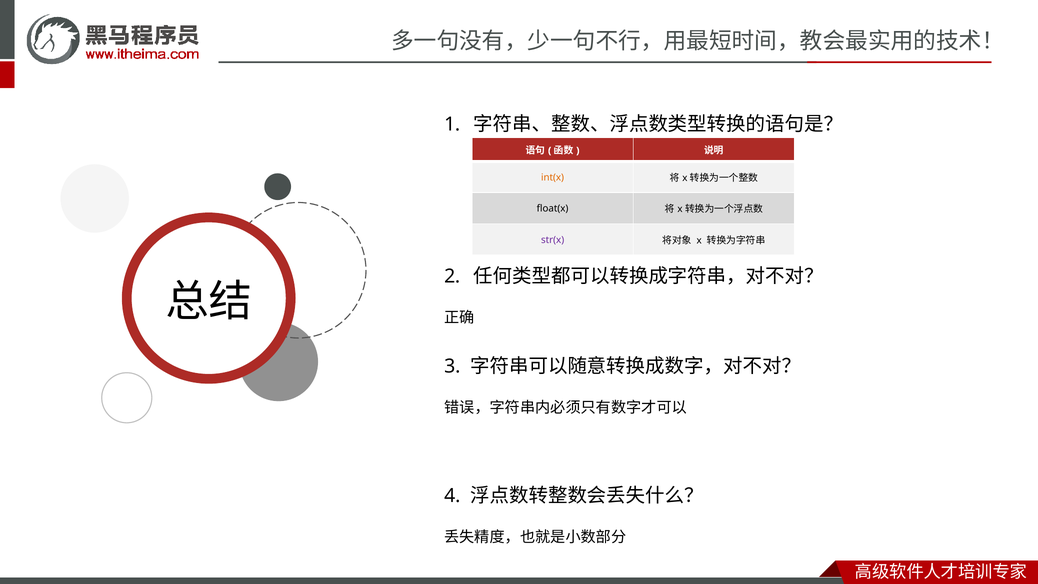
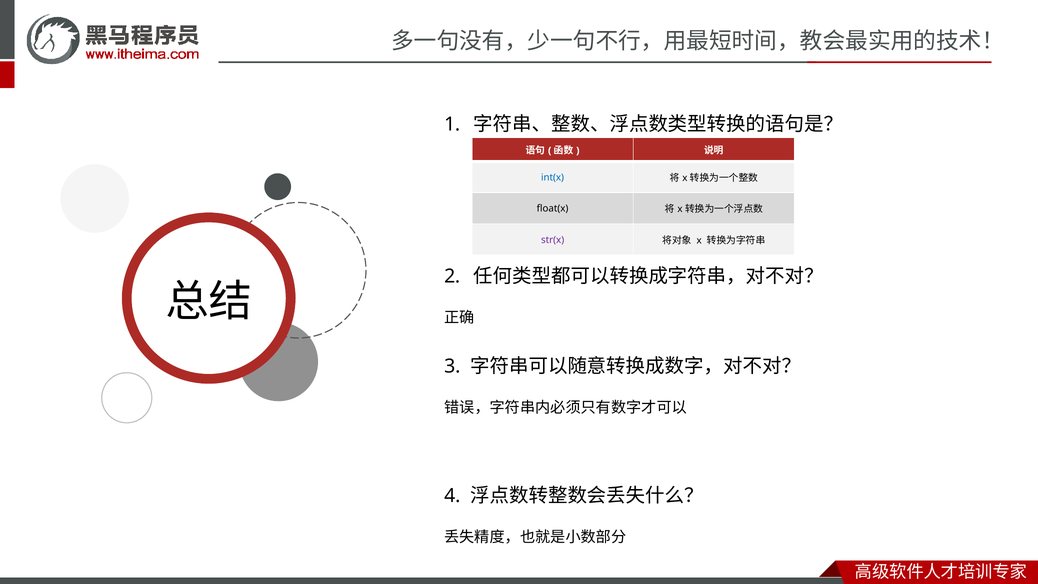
int(x colour: orange -> blue (553, 178)
